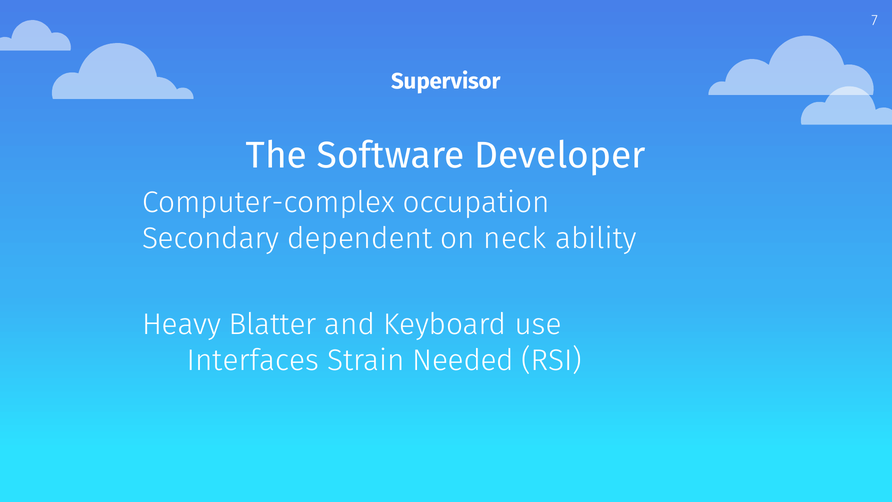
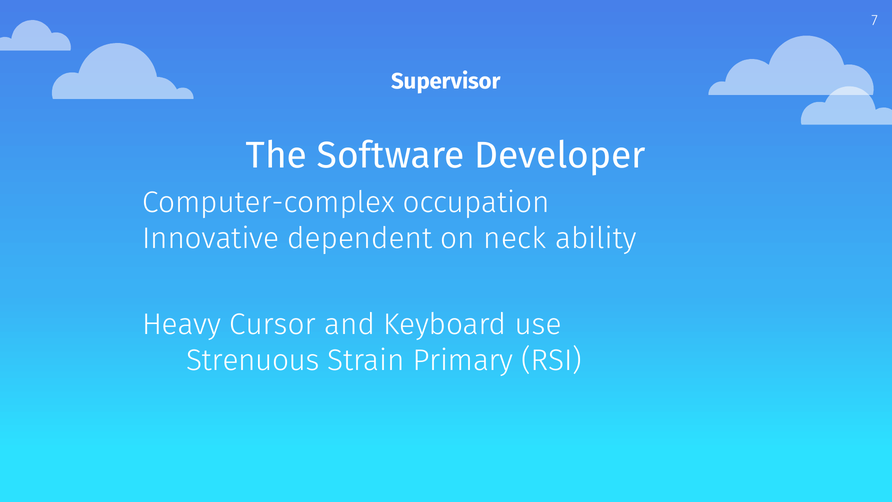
Secondary: Secondary -> Innovative (211, 238)
Blatter: Blatter -> Cursor (273, 324)
Interfaces: Interfaces -> Strenuous (253, 360)
Needed: Needed -> Primary (463, 360)
